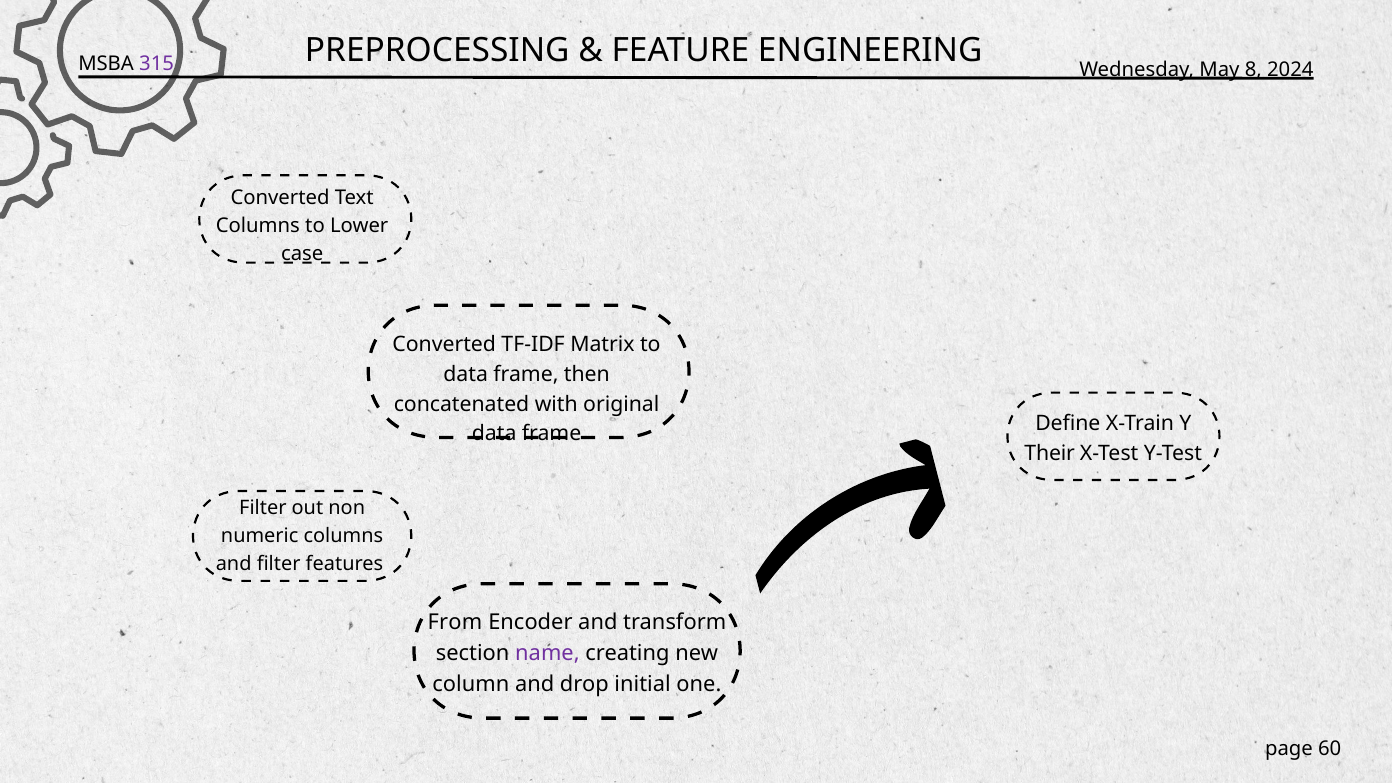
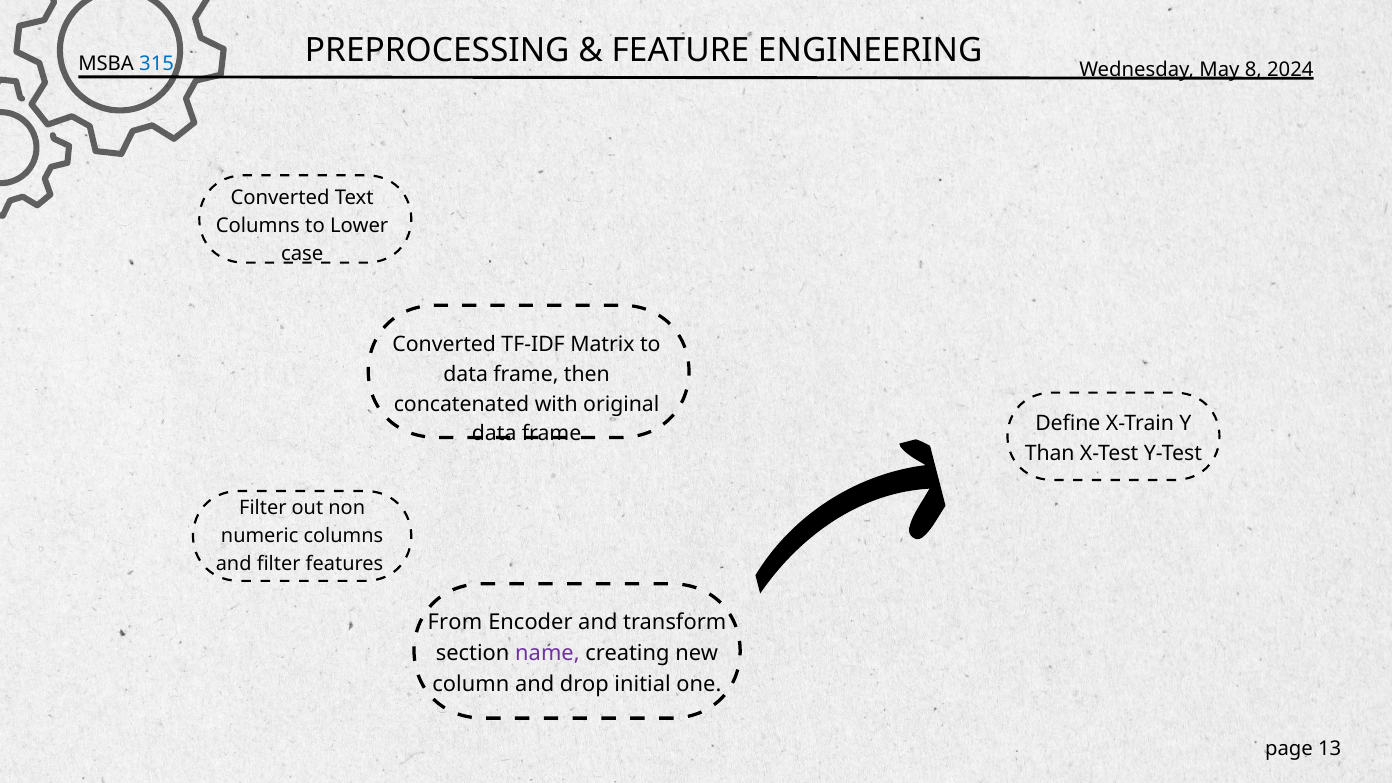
315 colour: purple -> blue (157, 64)
Their: Their -> Than (1050, 453)
60: 60 -> 13 (1330, 749)
